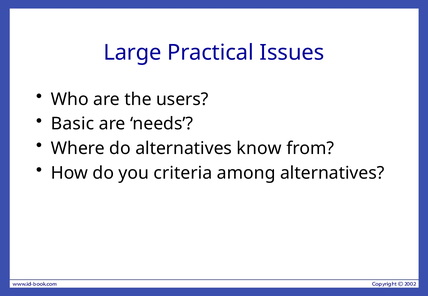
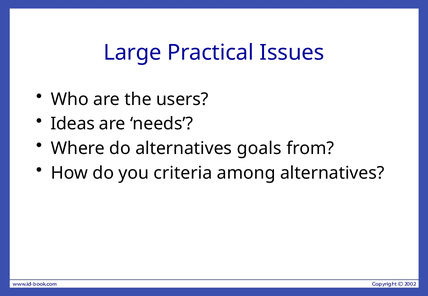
Basic: Basic -> Ideas (73, 124)
know: know -> goals (259, 149)
